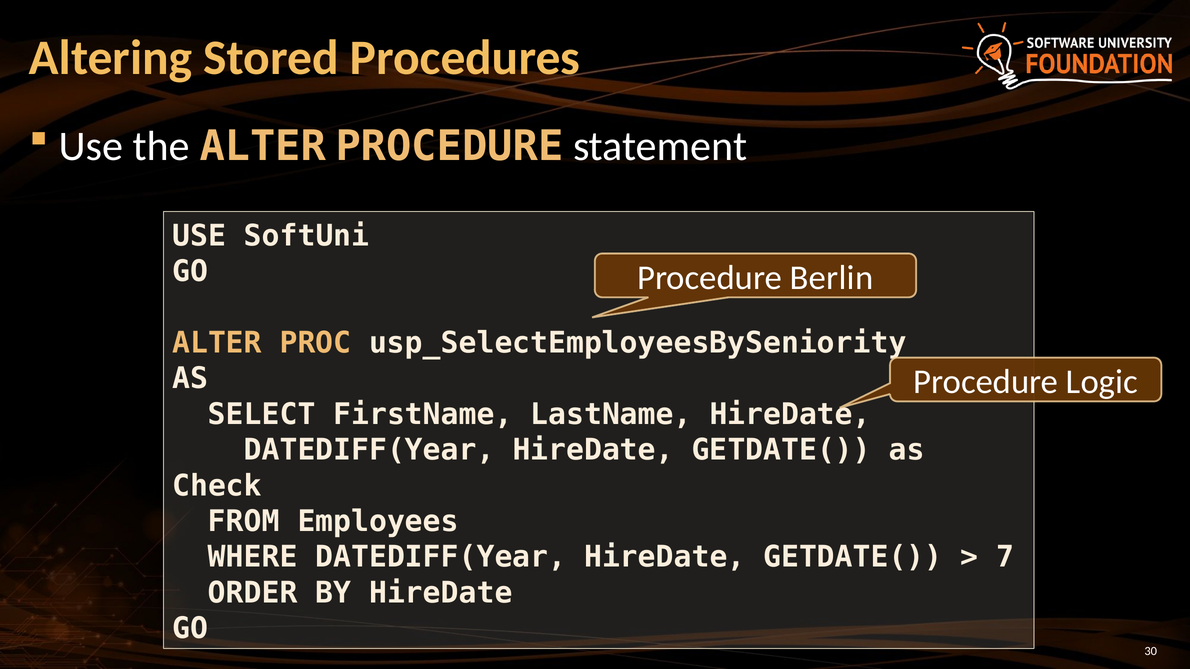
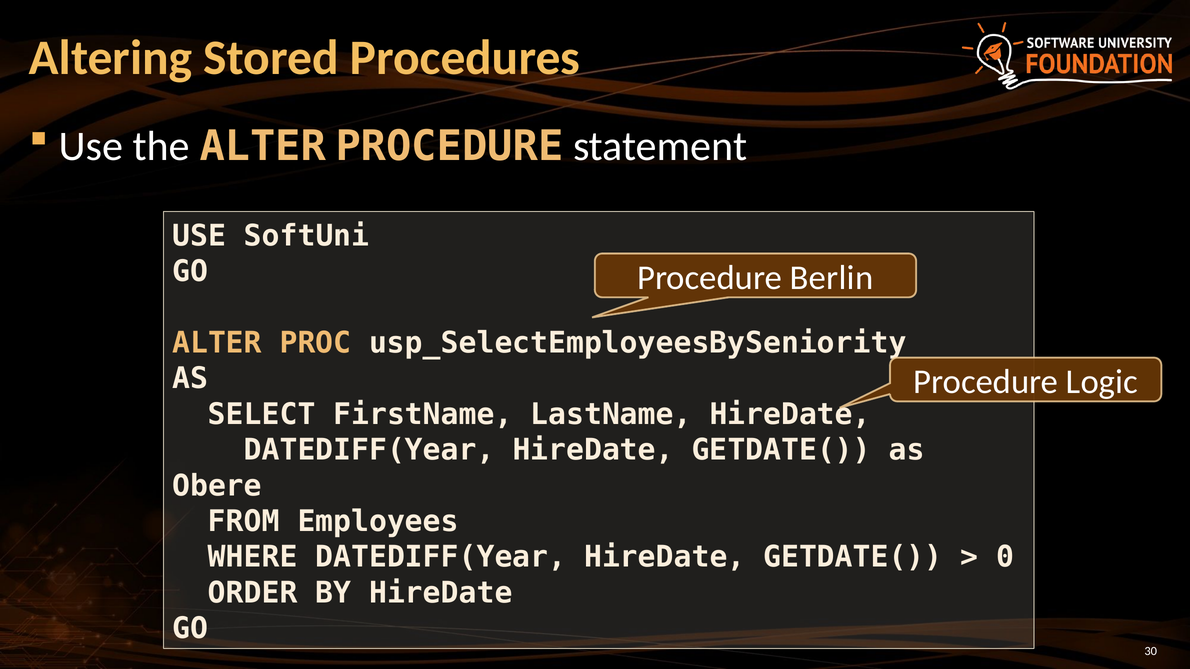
Check: Check -> Obere (217, 486)
7: 7 -> 0 (1005, 558)
